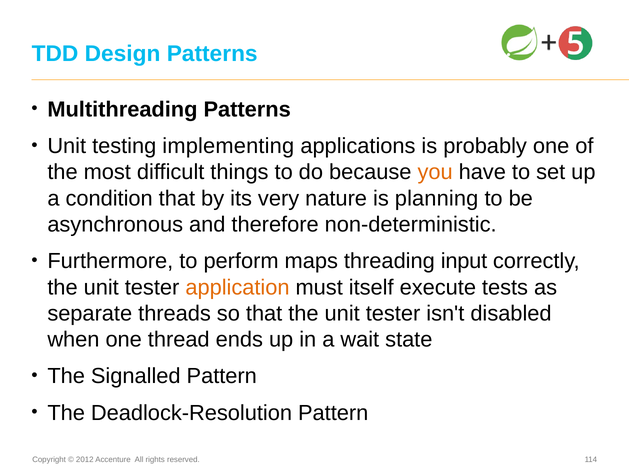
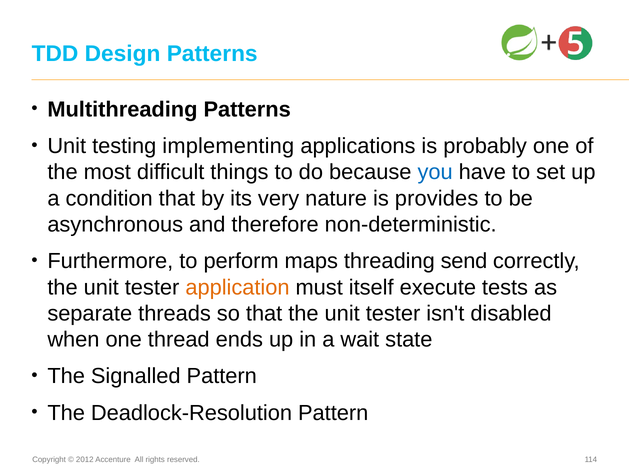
you colour: orange -> blue (435, 173)
planning: planning -> provides (437, 199)
input: input -> send (464, 262)
